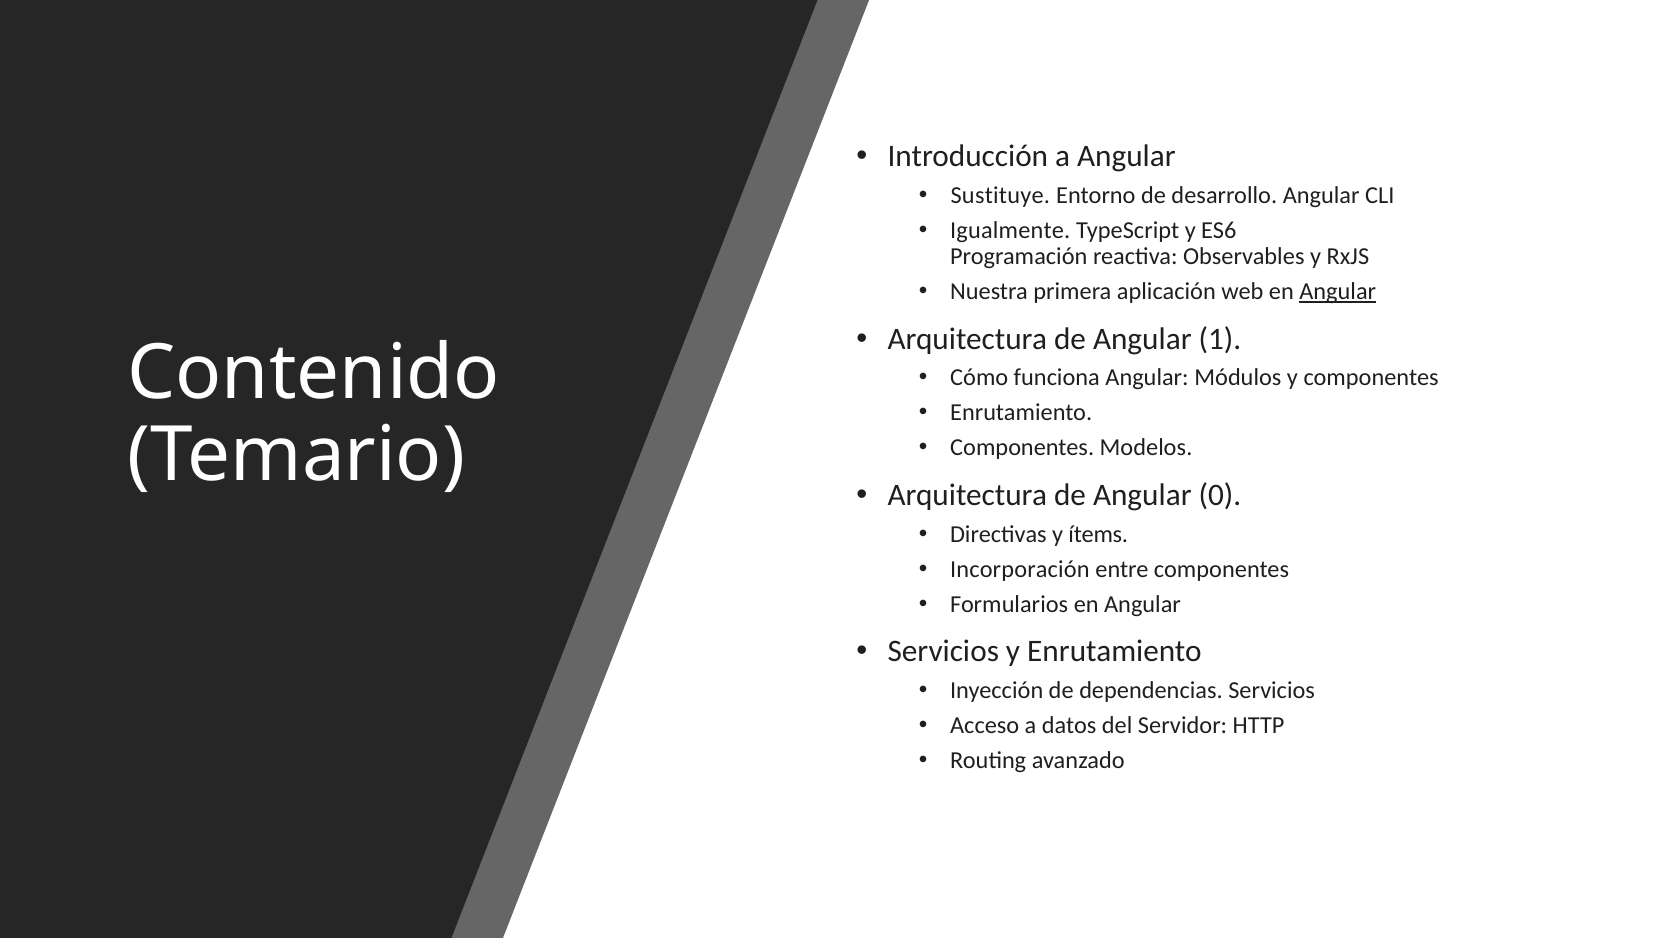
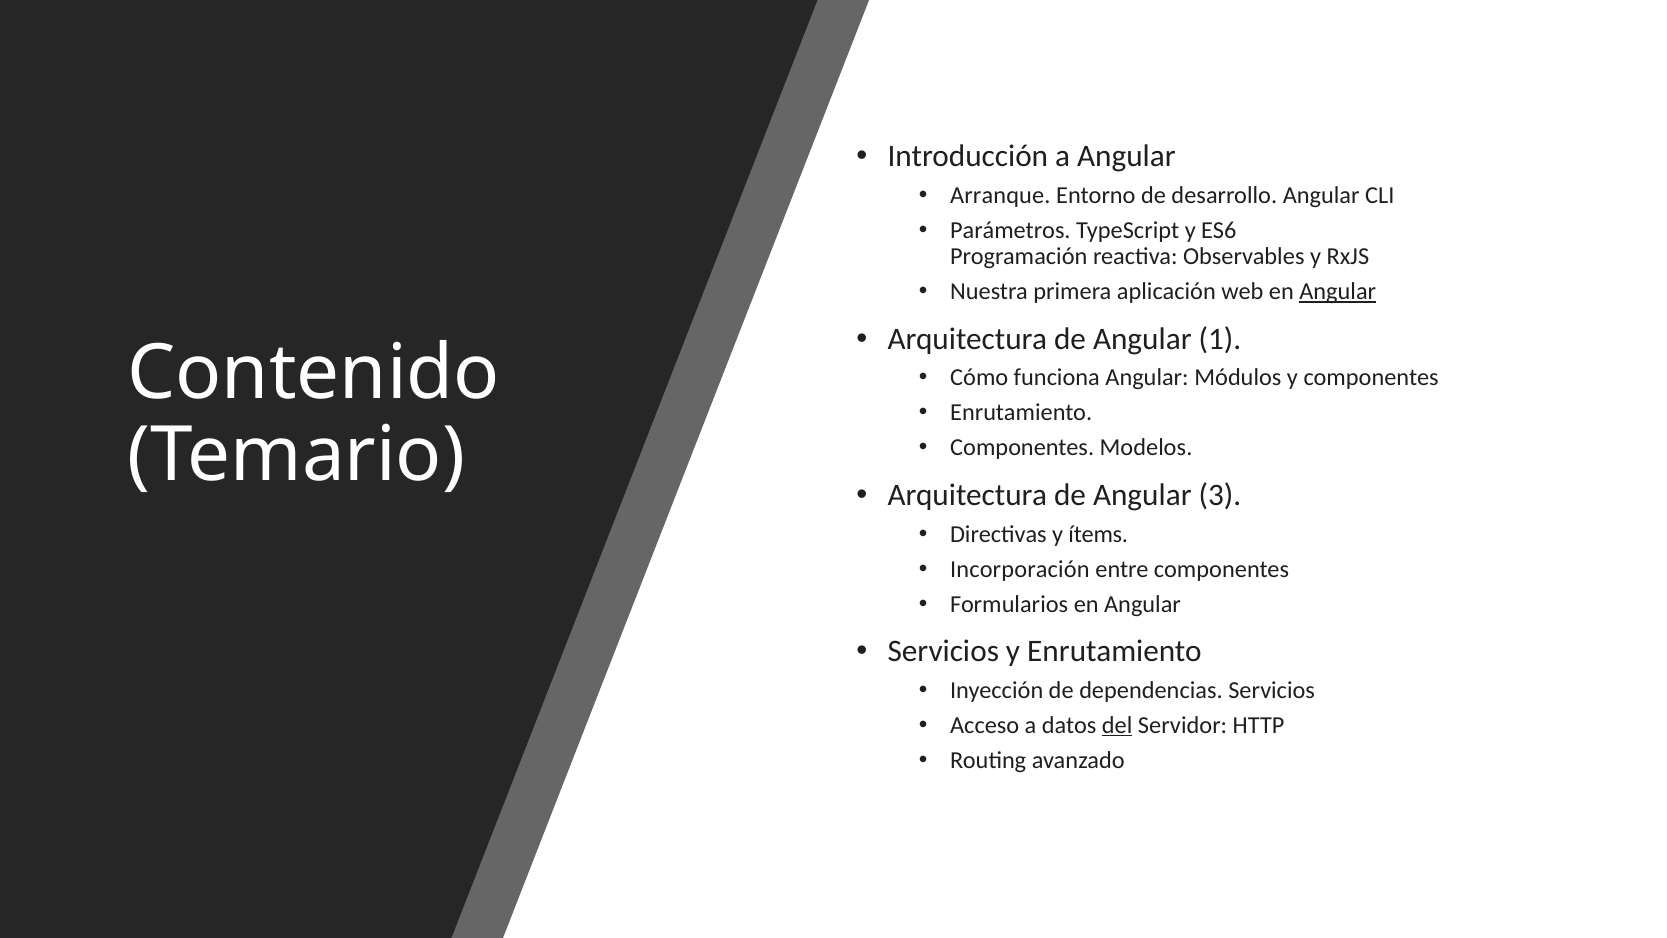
Sustituye: Sustituye -> Arranque (1000, 195)
Igualmente: Igualmente -> Parámetros (1010, 230)
0: 0 -> 3 (1220, 495)
del underline: none -> present (1117, 725)
